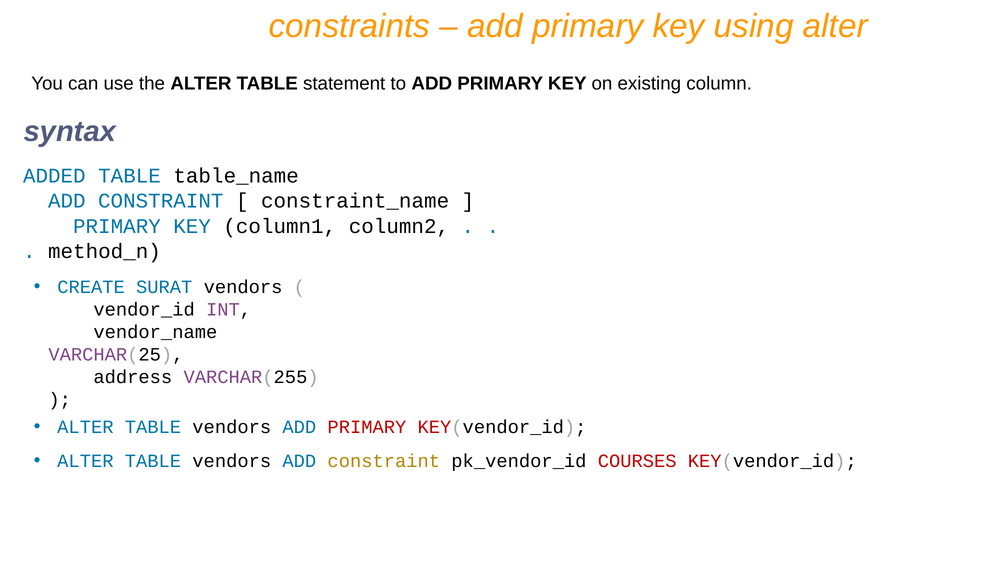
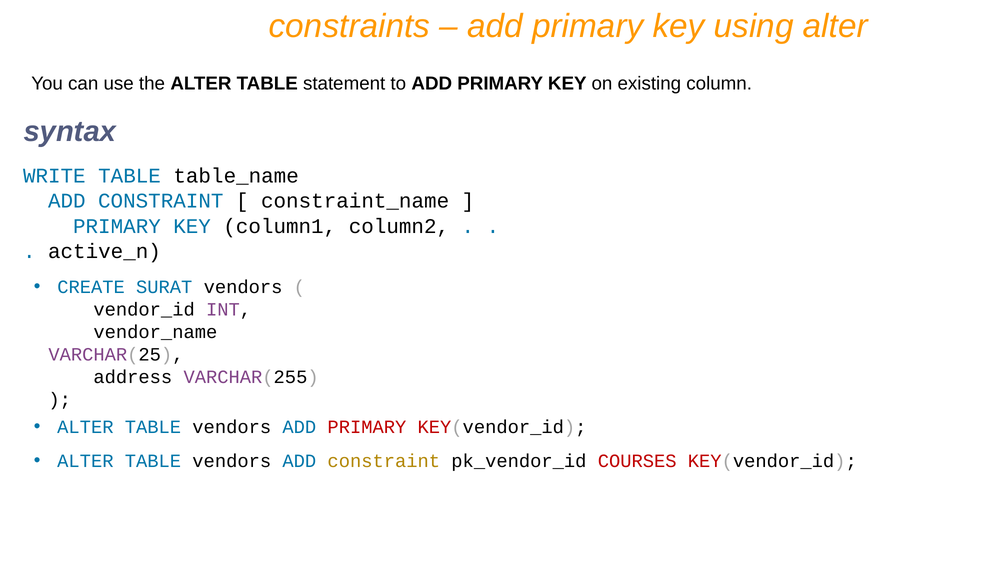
ADDED: ADDED -> WRITE (54, 176)
method_n: method_n -> active_n (104, 251)
